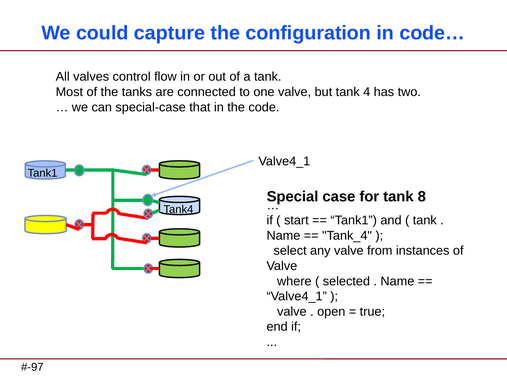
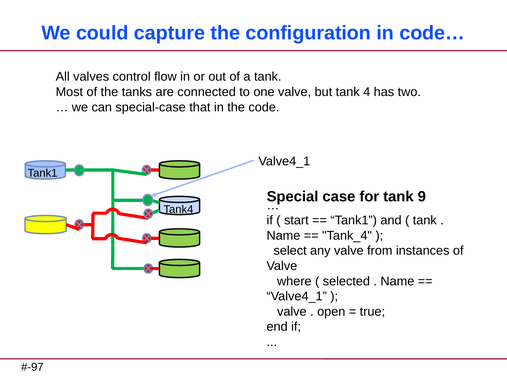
8: 8 -> 9 (422, 197)
